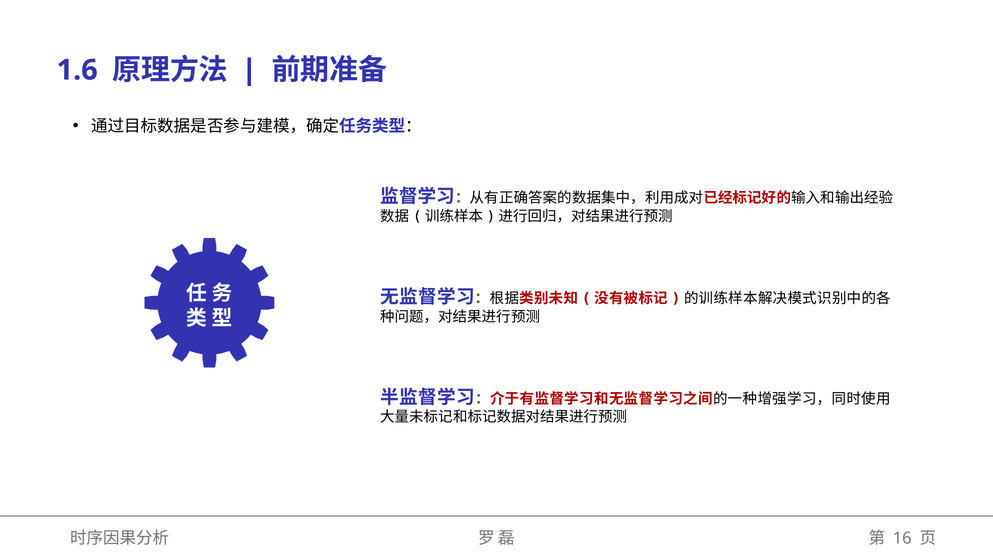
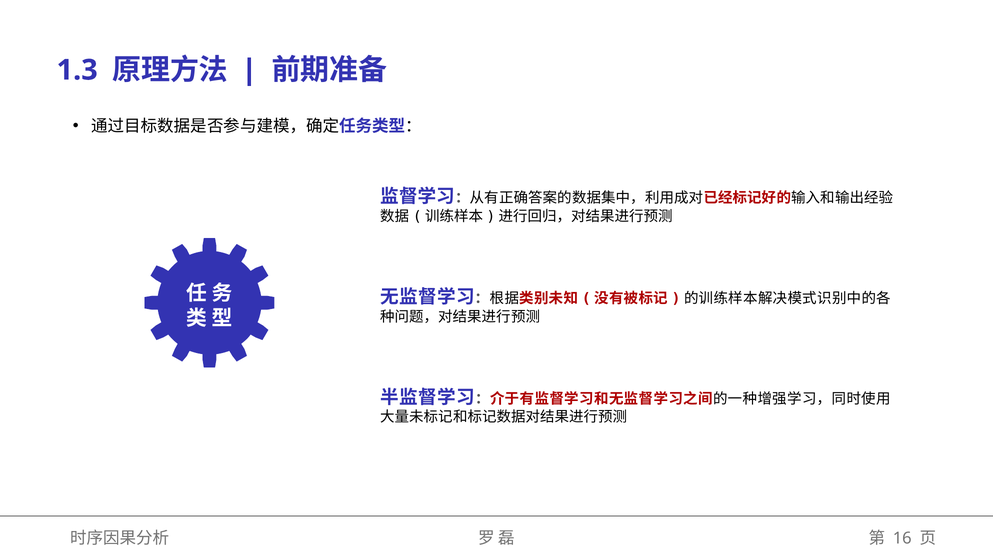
1.6: 1.6 -> 1.3 (77, 70)
